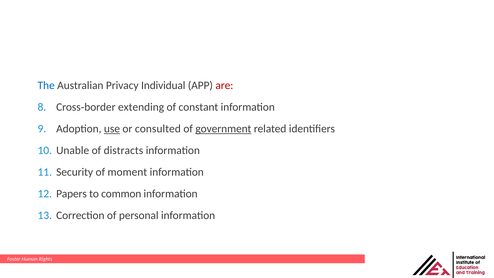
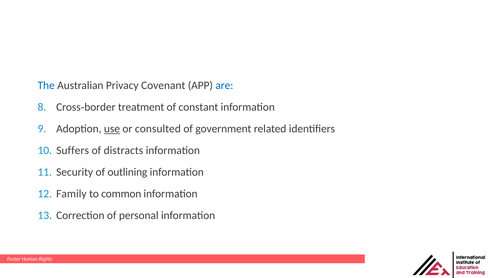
Individual: Individual -> Covenant (163, 85)
are colour: red -> blue (224, 85)
extending: extending -> treatment (141, 107)
government underline: present -> none (223, 129)
Unable: Unable -> Suffers (73, 150)
moment: moment -> outlining (127, 172)
Papers: Papers -> Family (71, 194)
